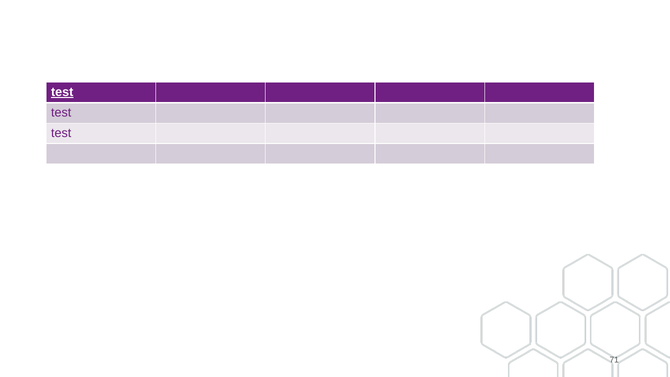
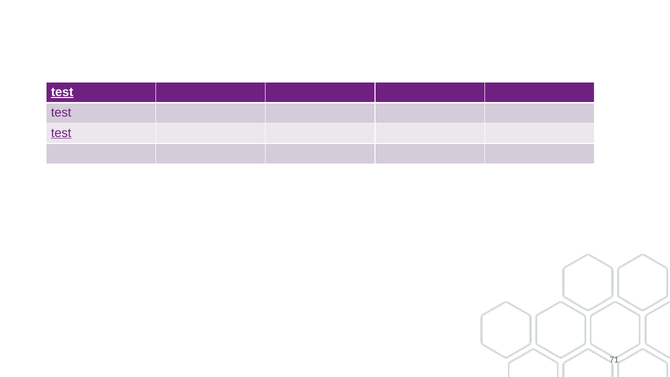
test underline: none -> present (61, 133)
